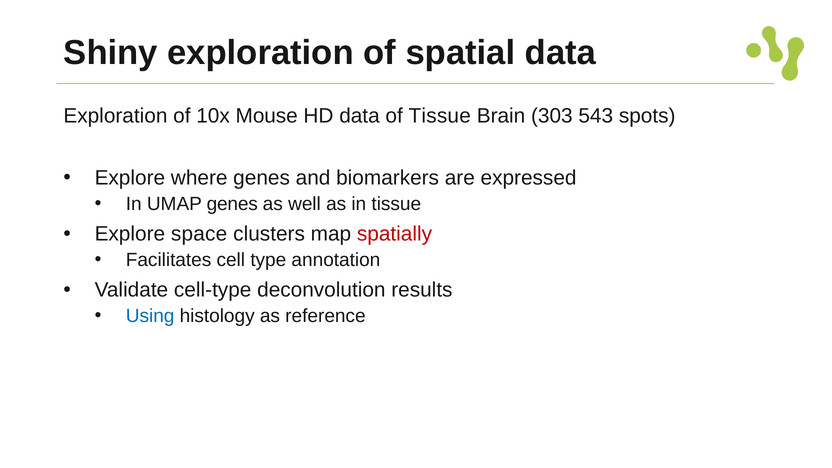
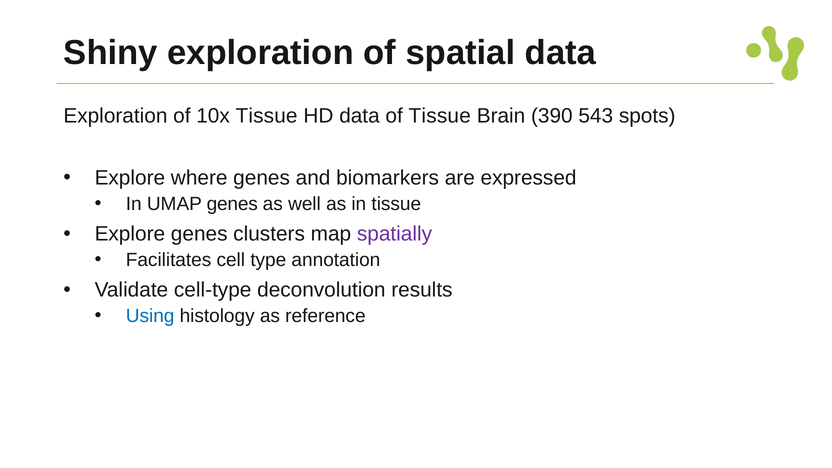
10x Mouse: Mouse -> Tissue (267, 116)
303: 303 -> 390 (552, 116)
Explore space: space -> genes (199, 234)
spatially colour: red -> purple (395, 234)
